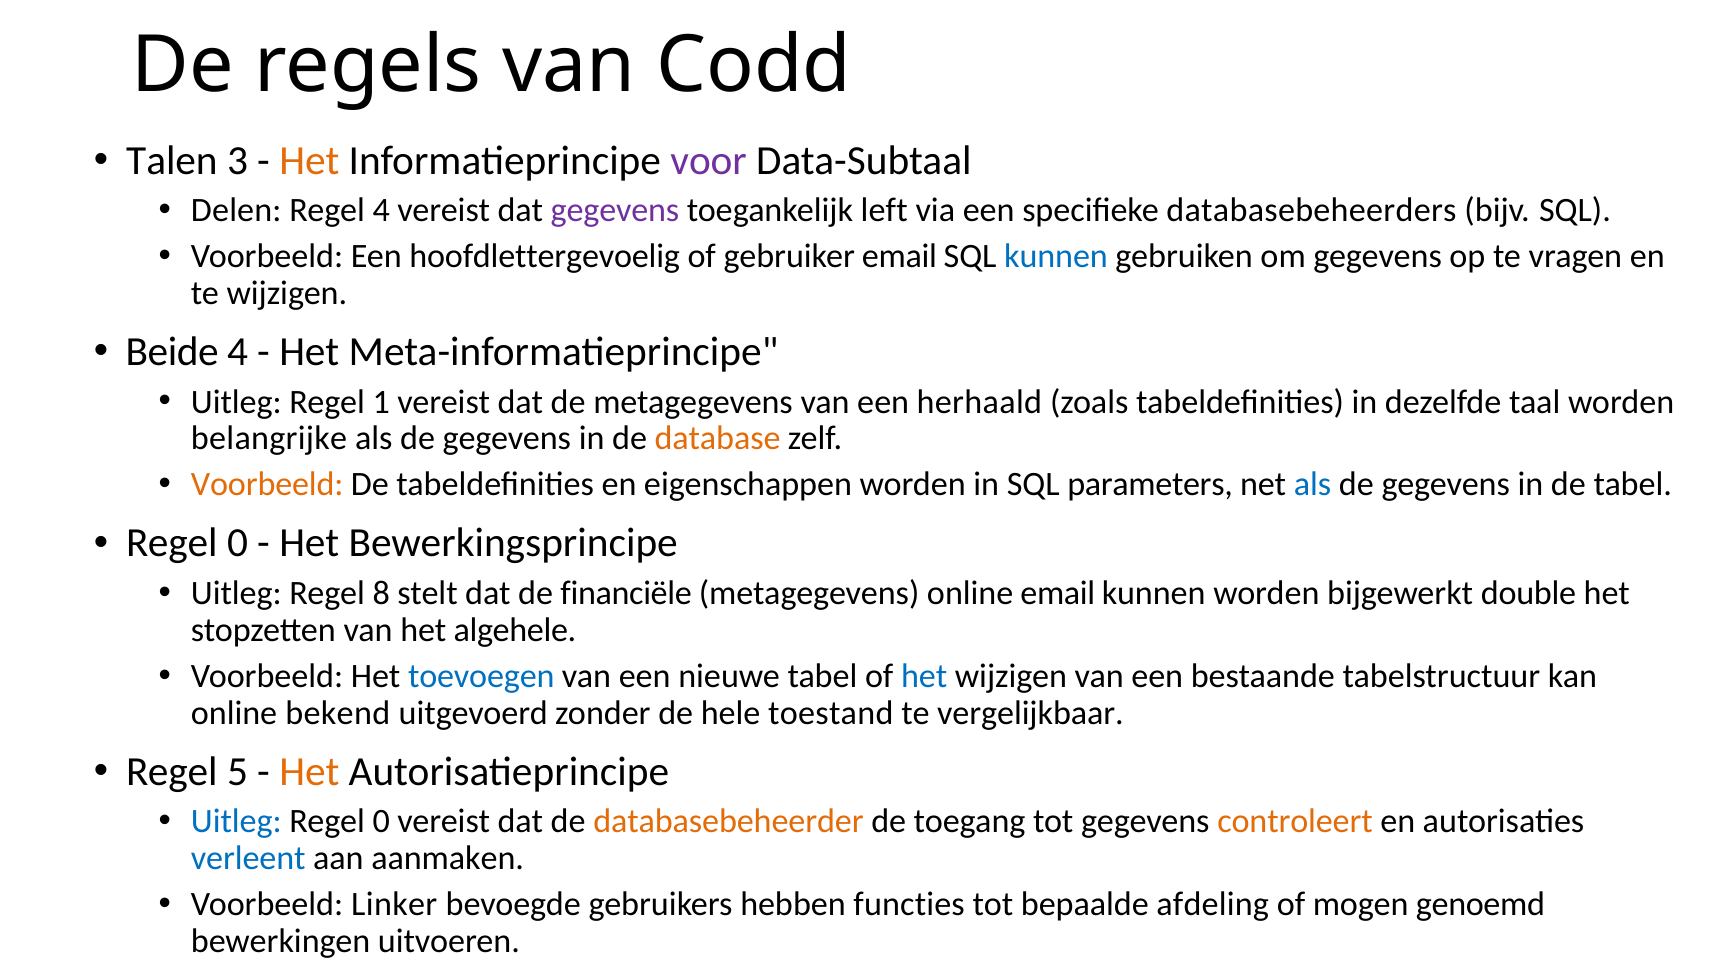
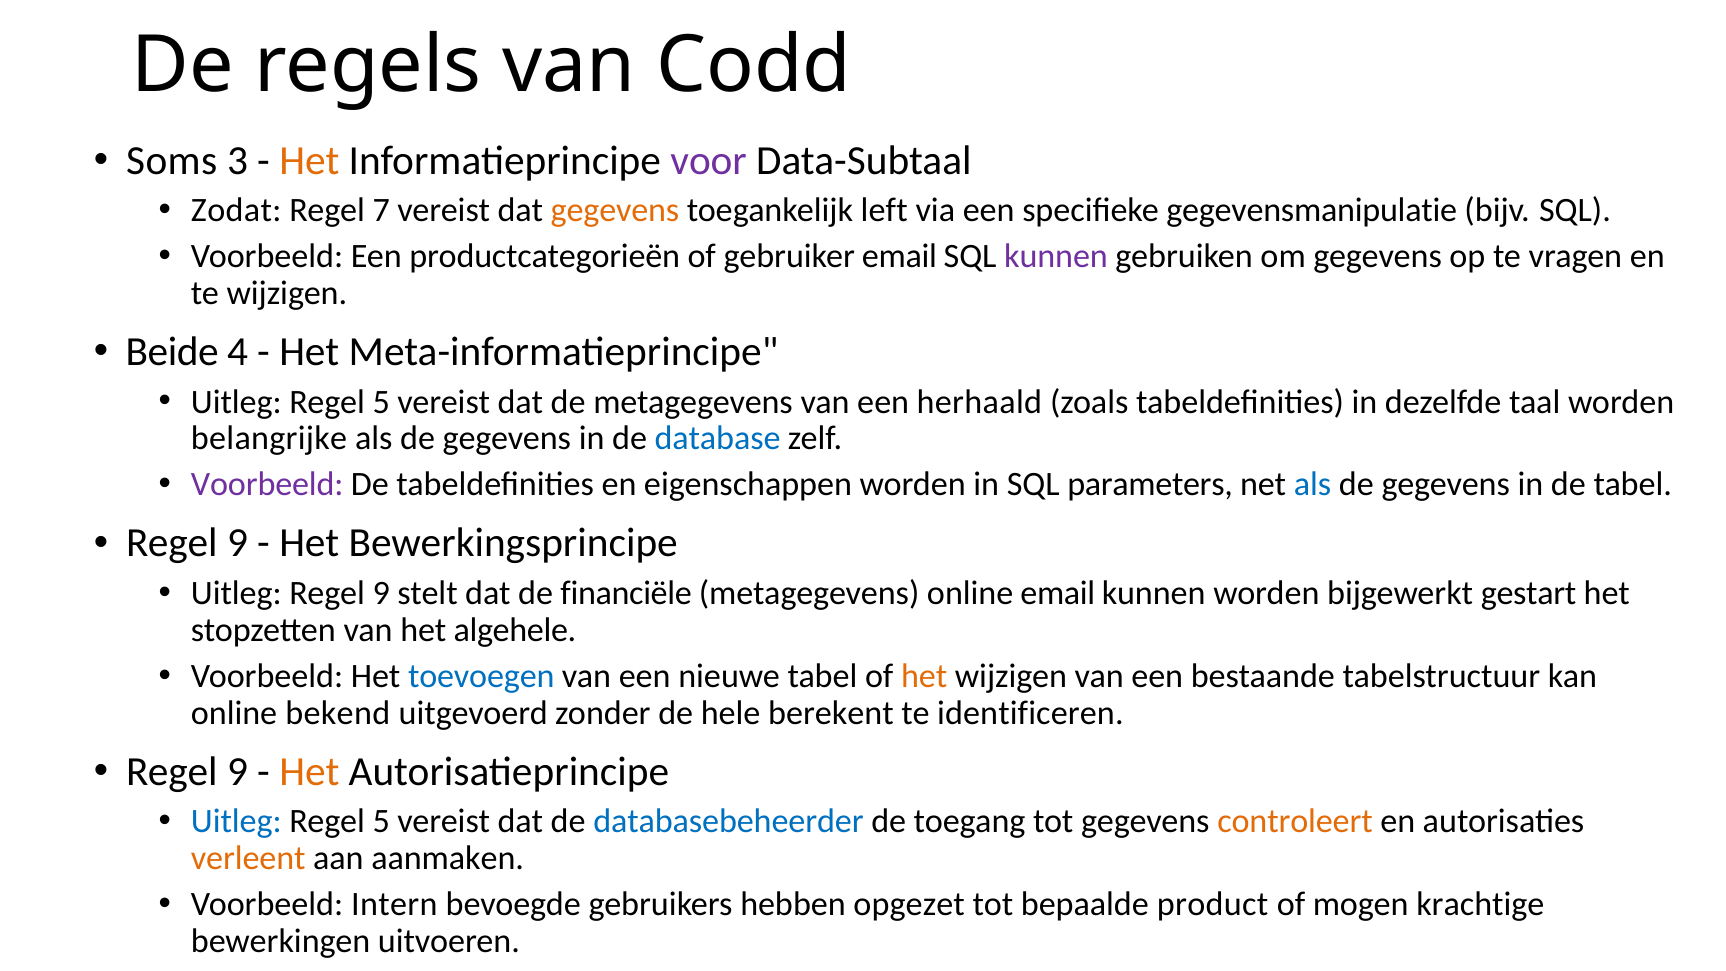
Talen: Talen -> Soms (172, 161)
Delen: Delen -> Zodat (236, 210)
Regel 4: 4 -> 7 (381, 210)
gegevens colour: purple -> orange (615, 210)
databasebeheerders: databasebeheerders -> gegevensmanipulatie (1312, 210)
hoofdlettergevoelig: hoofdlettergevoelig -> productcategorieën (545, 256)
kunnen colour: blue -> purple (1056, 256)
1: 1 -> 5 (381, 402)
database colour: orange -> blue (718, 439)
Voorbeeld colour: orange -> purple (267, 485)
0: 0 -> 9 (238, 543)
Uitleg Regel 8: 8 -> 9 (381, 593)
double: double -> gestart (1529, 593)
het colour: blue -> orange (924, 676)
toestand: toestand -> berekent (831, 713)
vergelijkbaar: vergelijkbaar -> identificeren (1030, 713)
5: 5 -> 9 (238, 771)
0: 0 -> 5 (381, 821)
databasebeheerder colour: orange -> blue (728, 821)
verleent colour: blue -> orange (248, 858)
Linker: Linker -> Intern (394, 904)
functies: functies -> opgezet (909, 904)
afdeling: afdeling -> product (1213, 904)
genoemd: genoemd -> krachtige (1480, 904)
